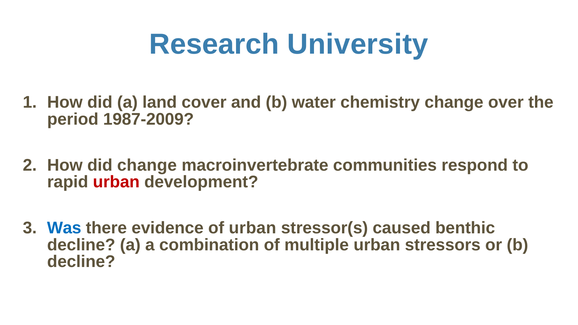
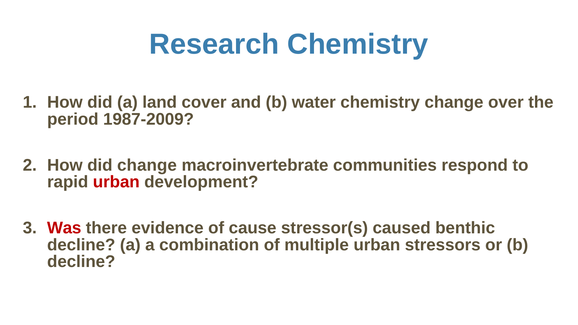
Research University: University -> Chemistry (358, 44)
Was colour: blue -> red (64, 228)
of urban: urban -> cause (253, 228)
